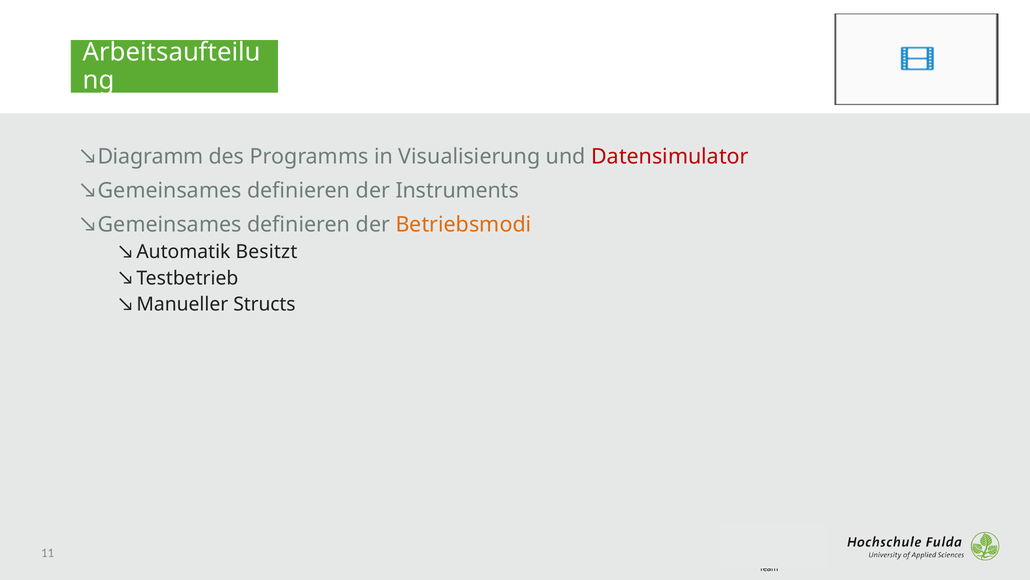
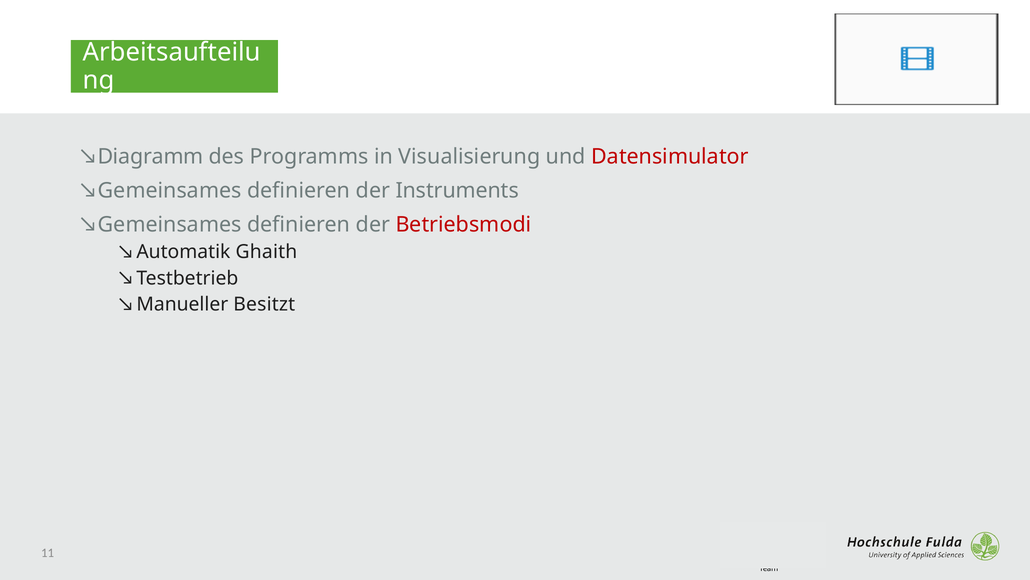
Betriebsmodi colour: orange -> red (463, 224)
Besitzt: Besitzt -> Ghaith (266, 252)
Structs: Structs -> Besitzt (264, 304)
